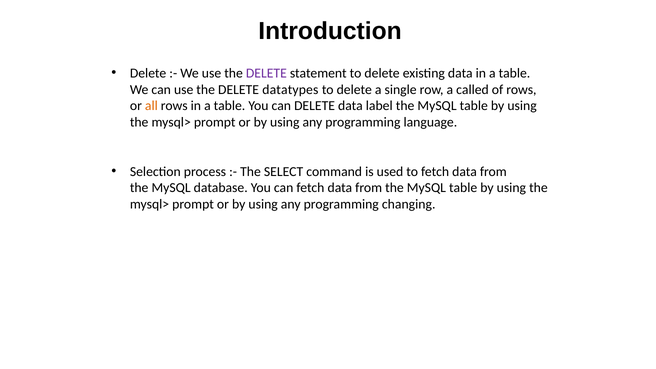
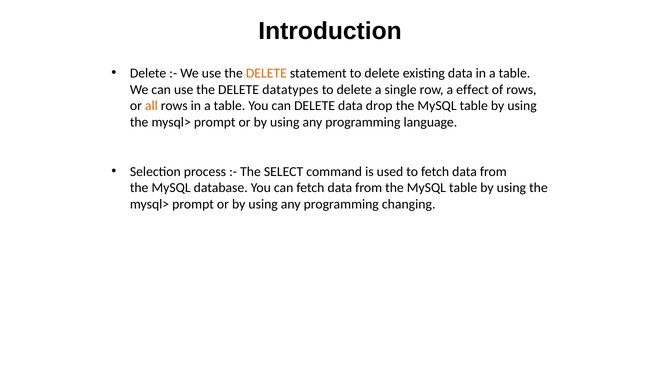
DELETE colour: purple -> orange (266, 73)
called: called -> effect (472, 90)
label: label -> drop (379, 106)
